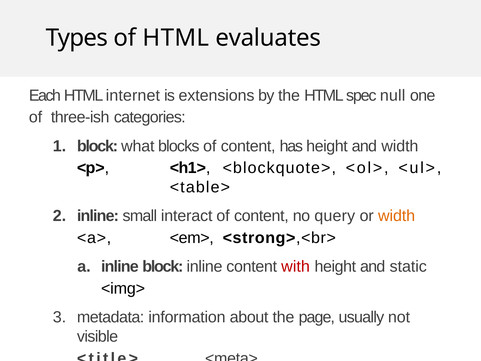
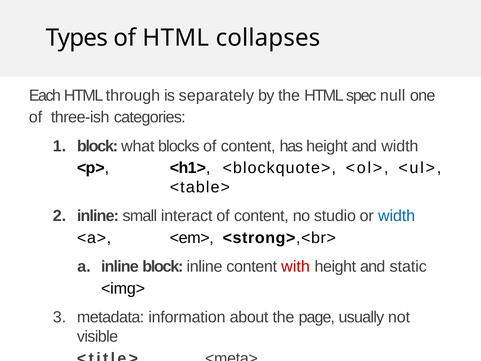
evaluates: evaluates -> collapses (268, 38)
internet: internet -> through (133, 95)
extensions: extensions -> separately (216, 95)
query: query -> studio (335, 216)
width colour: orange -> blue (397, 216)
